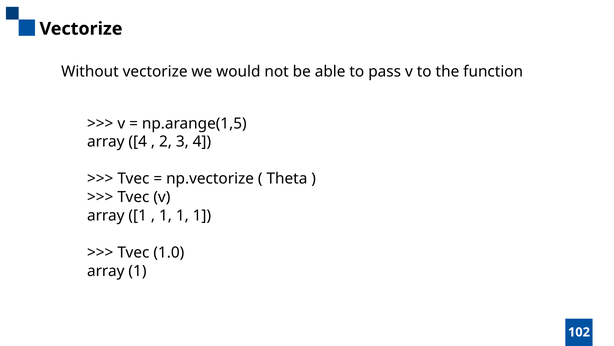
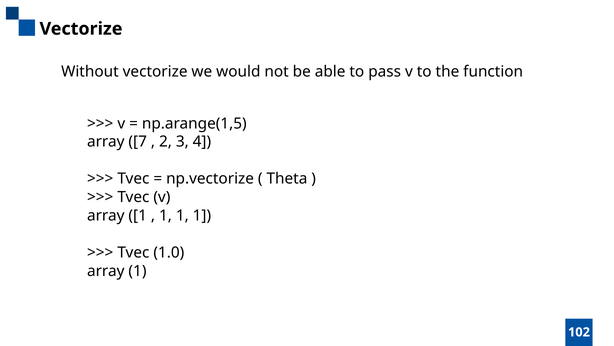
array 4: 4 -> 7 (138, 142)
